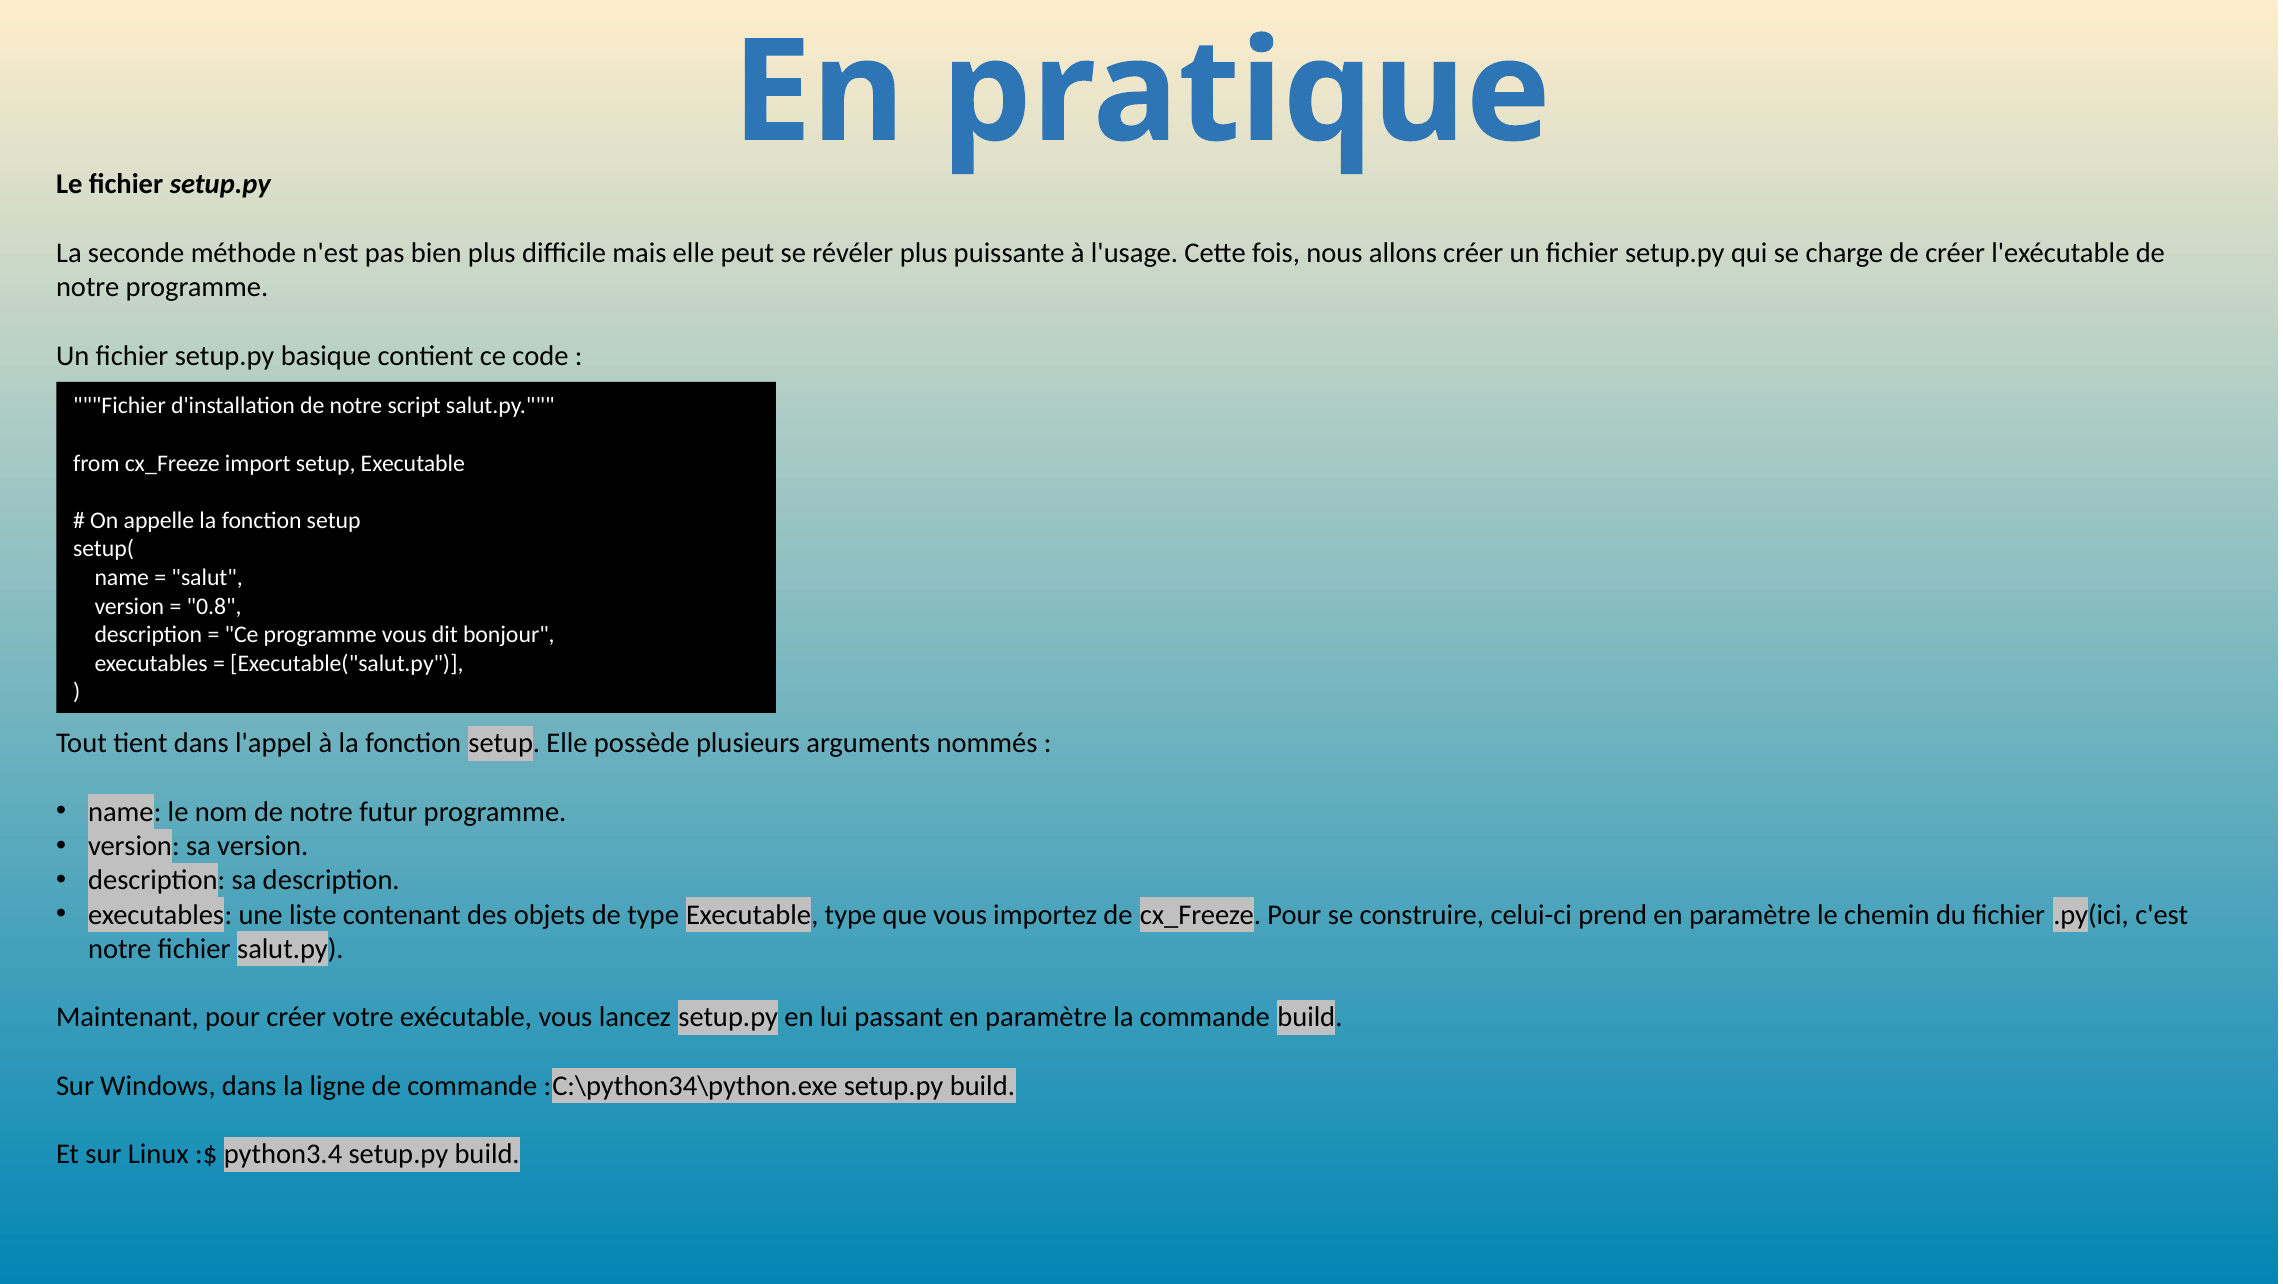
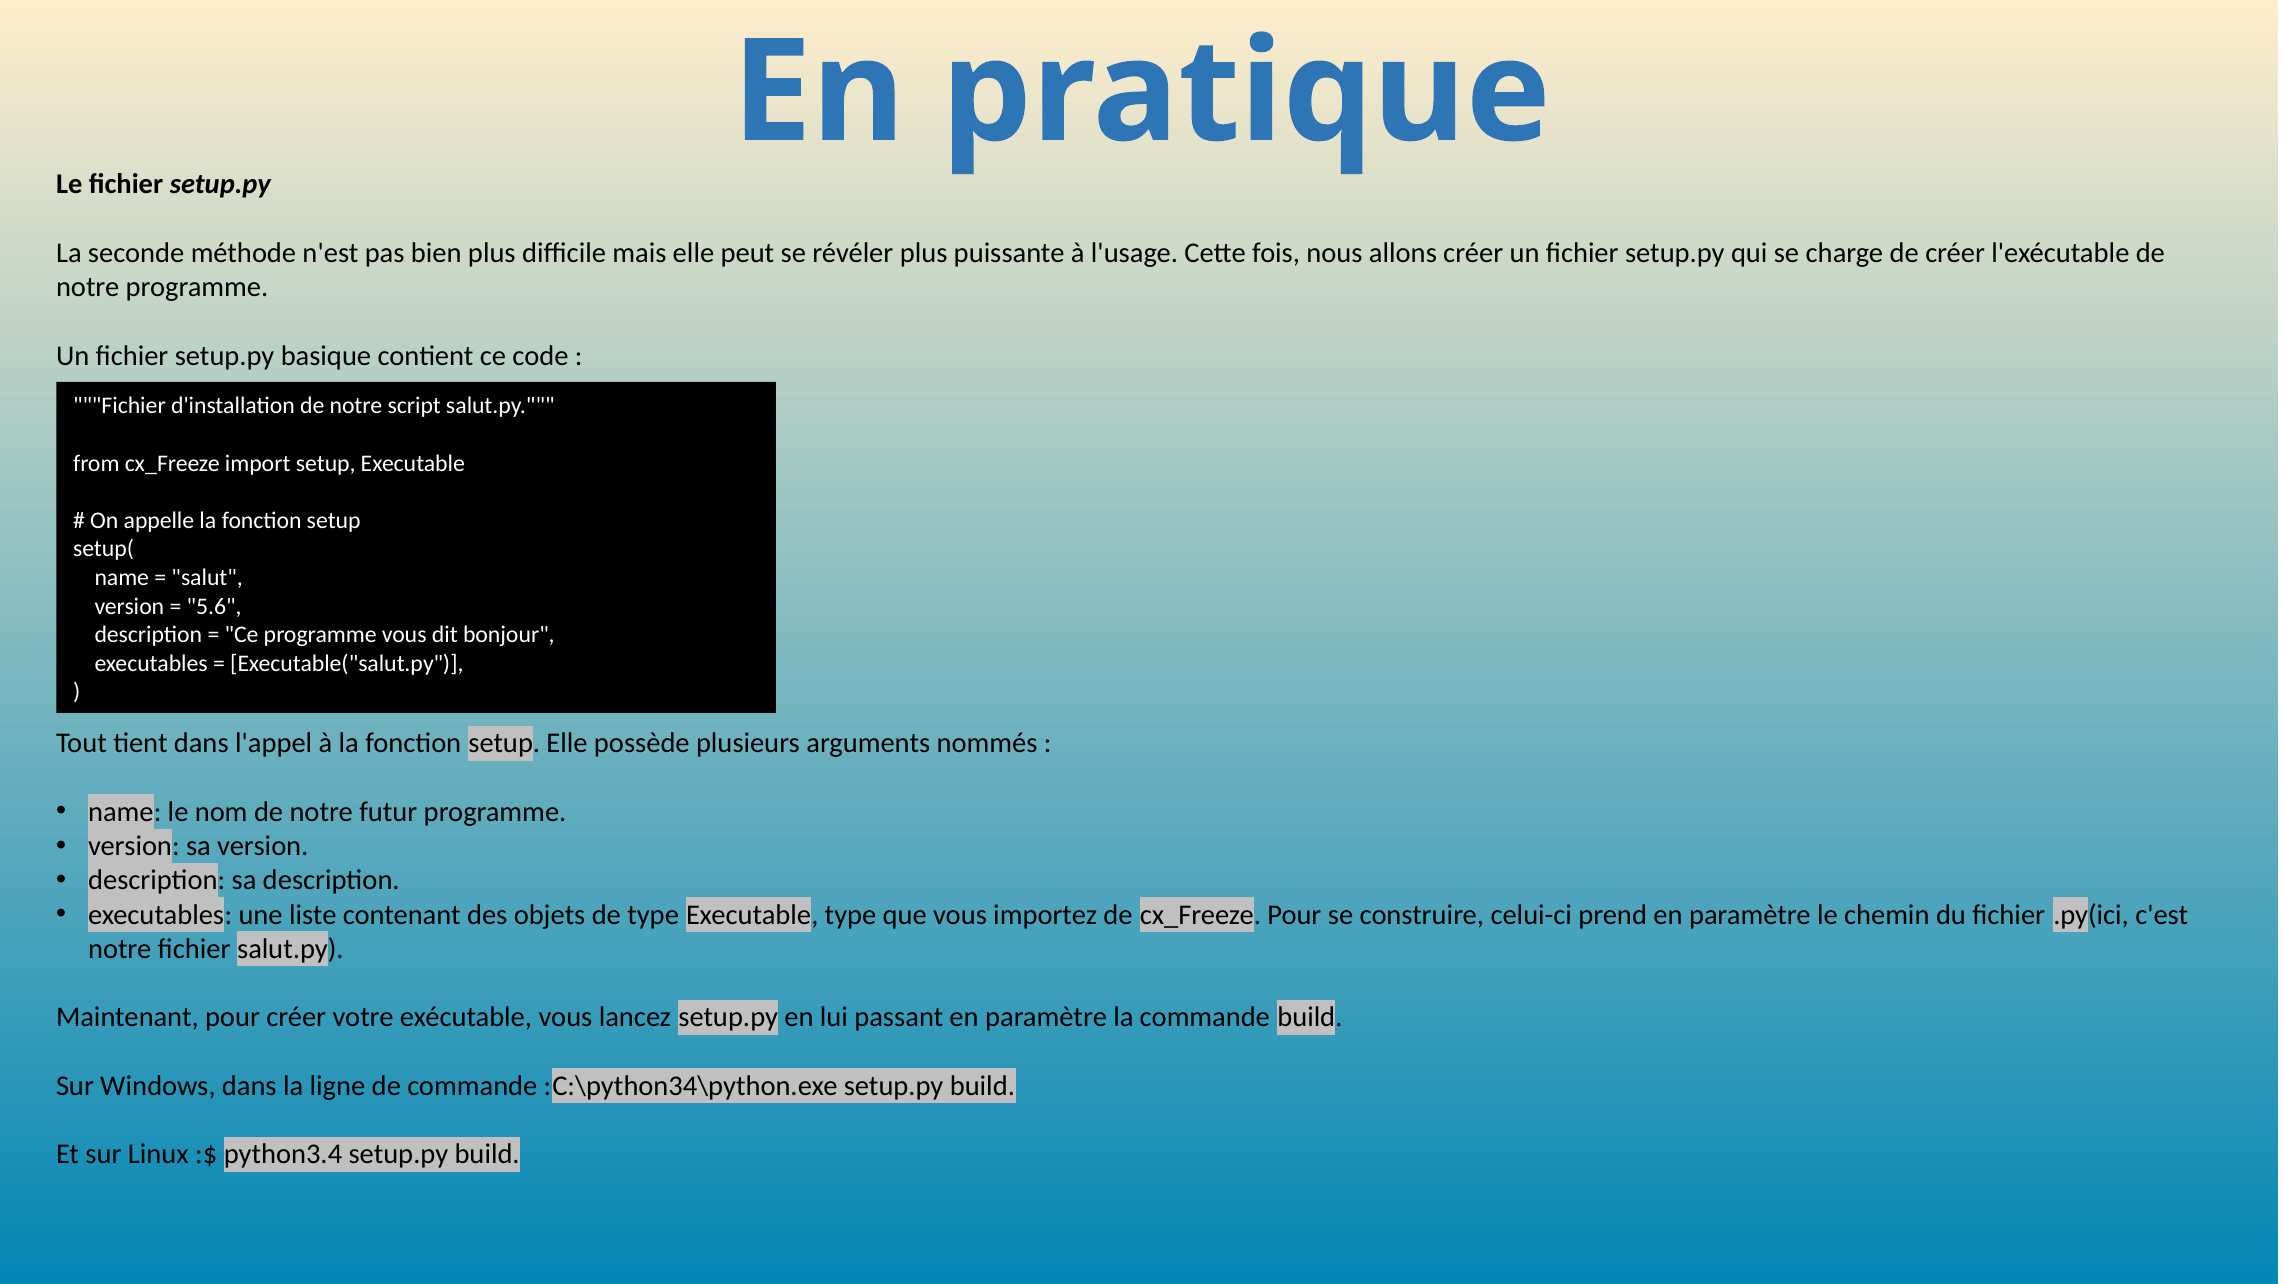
0.8: 0.8 -> 5.6 (214, 606)
